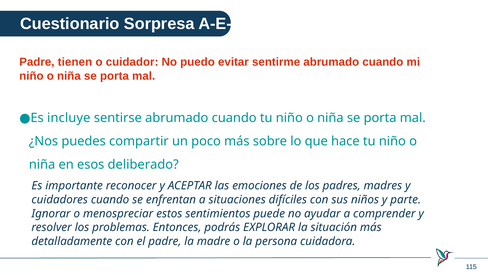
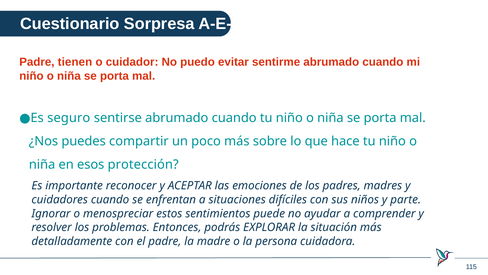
incluye: incluye -> seguro (69, 118)
deliberado: deliberado -> protección (143, 164)
